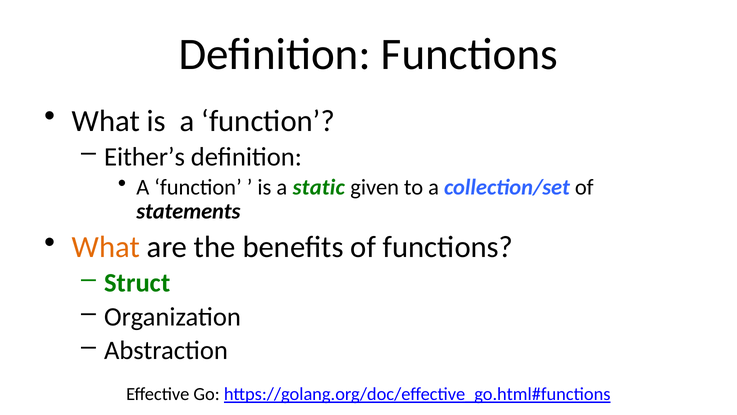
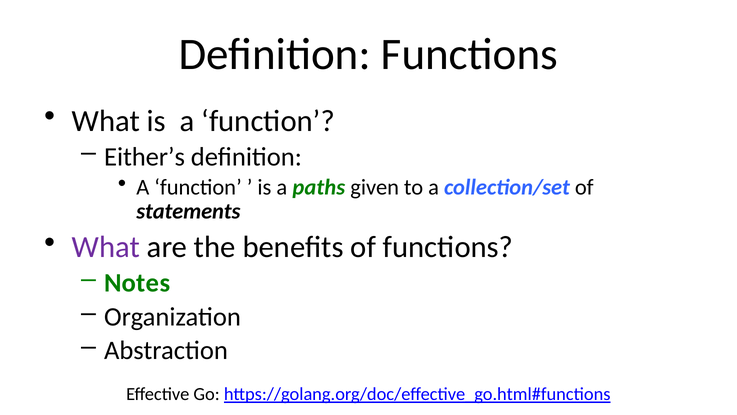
static: static -> paths (319, 187)
What colour: orange -> purple (106, 247)
Struct: Struct -> Notes (137, 283)
